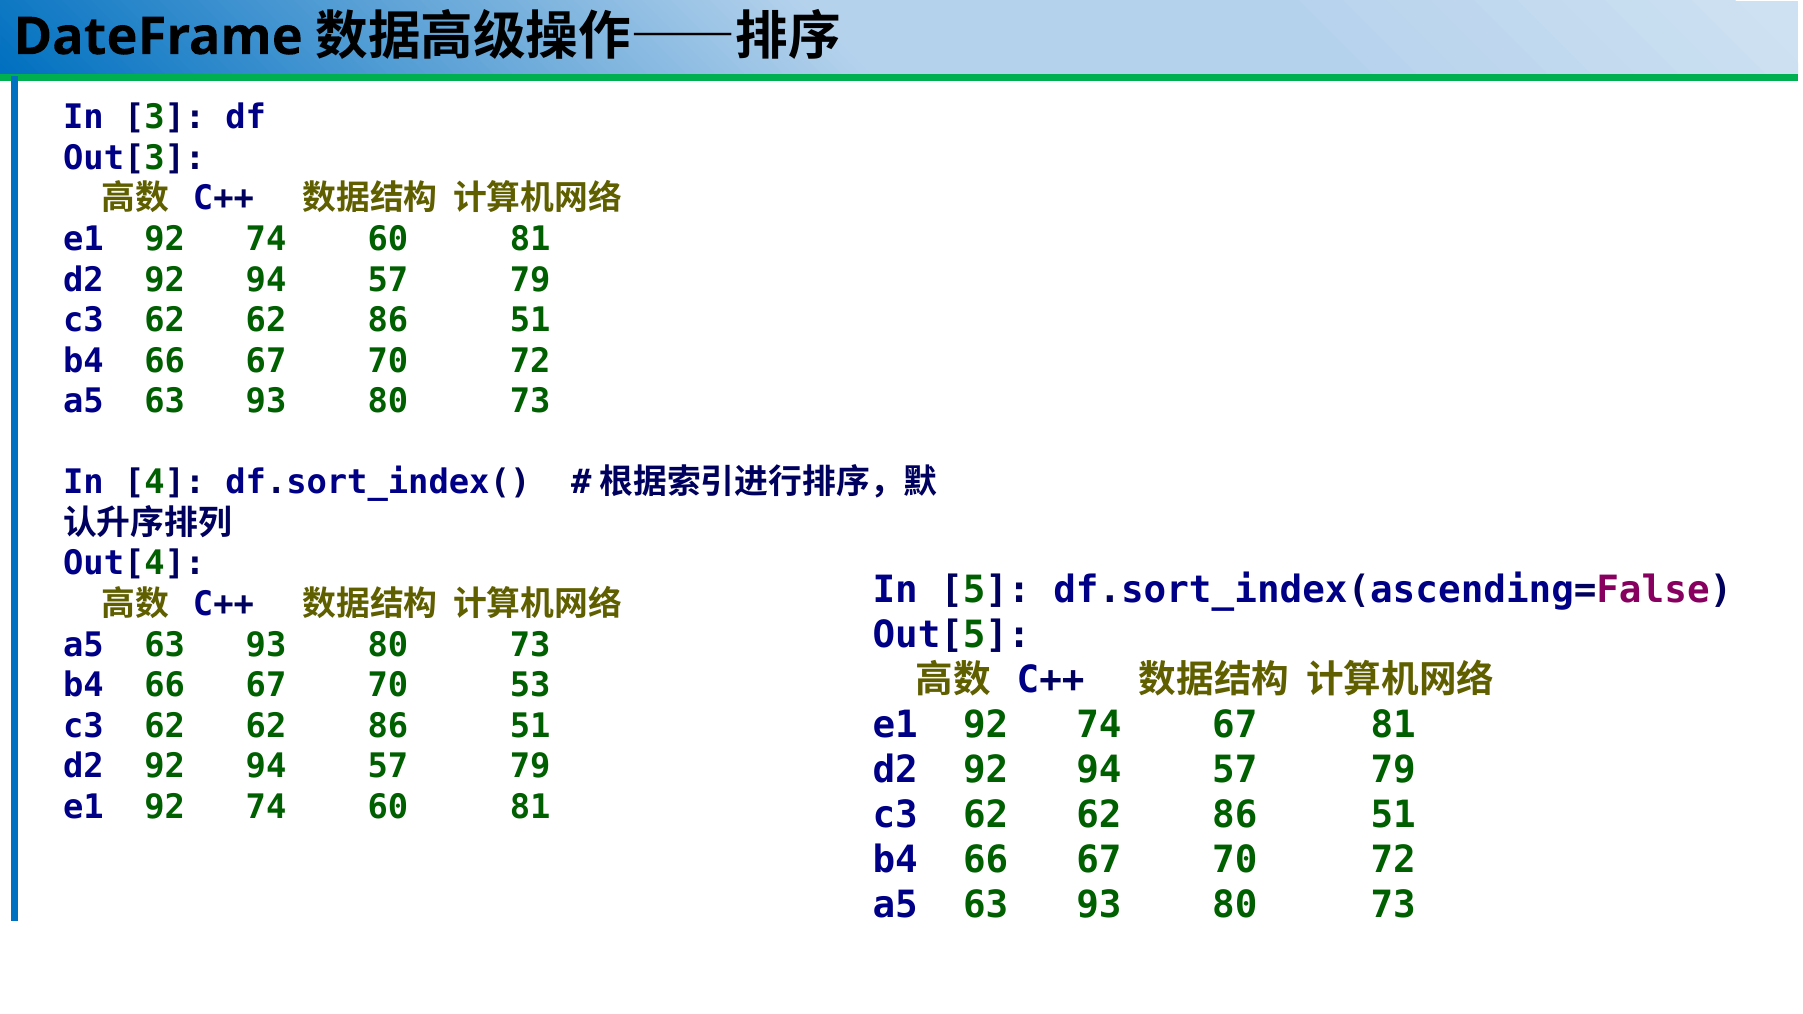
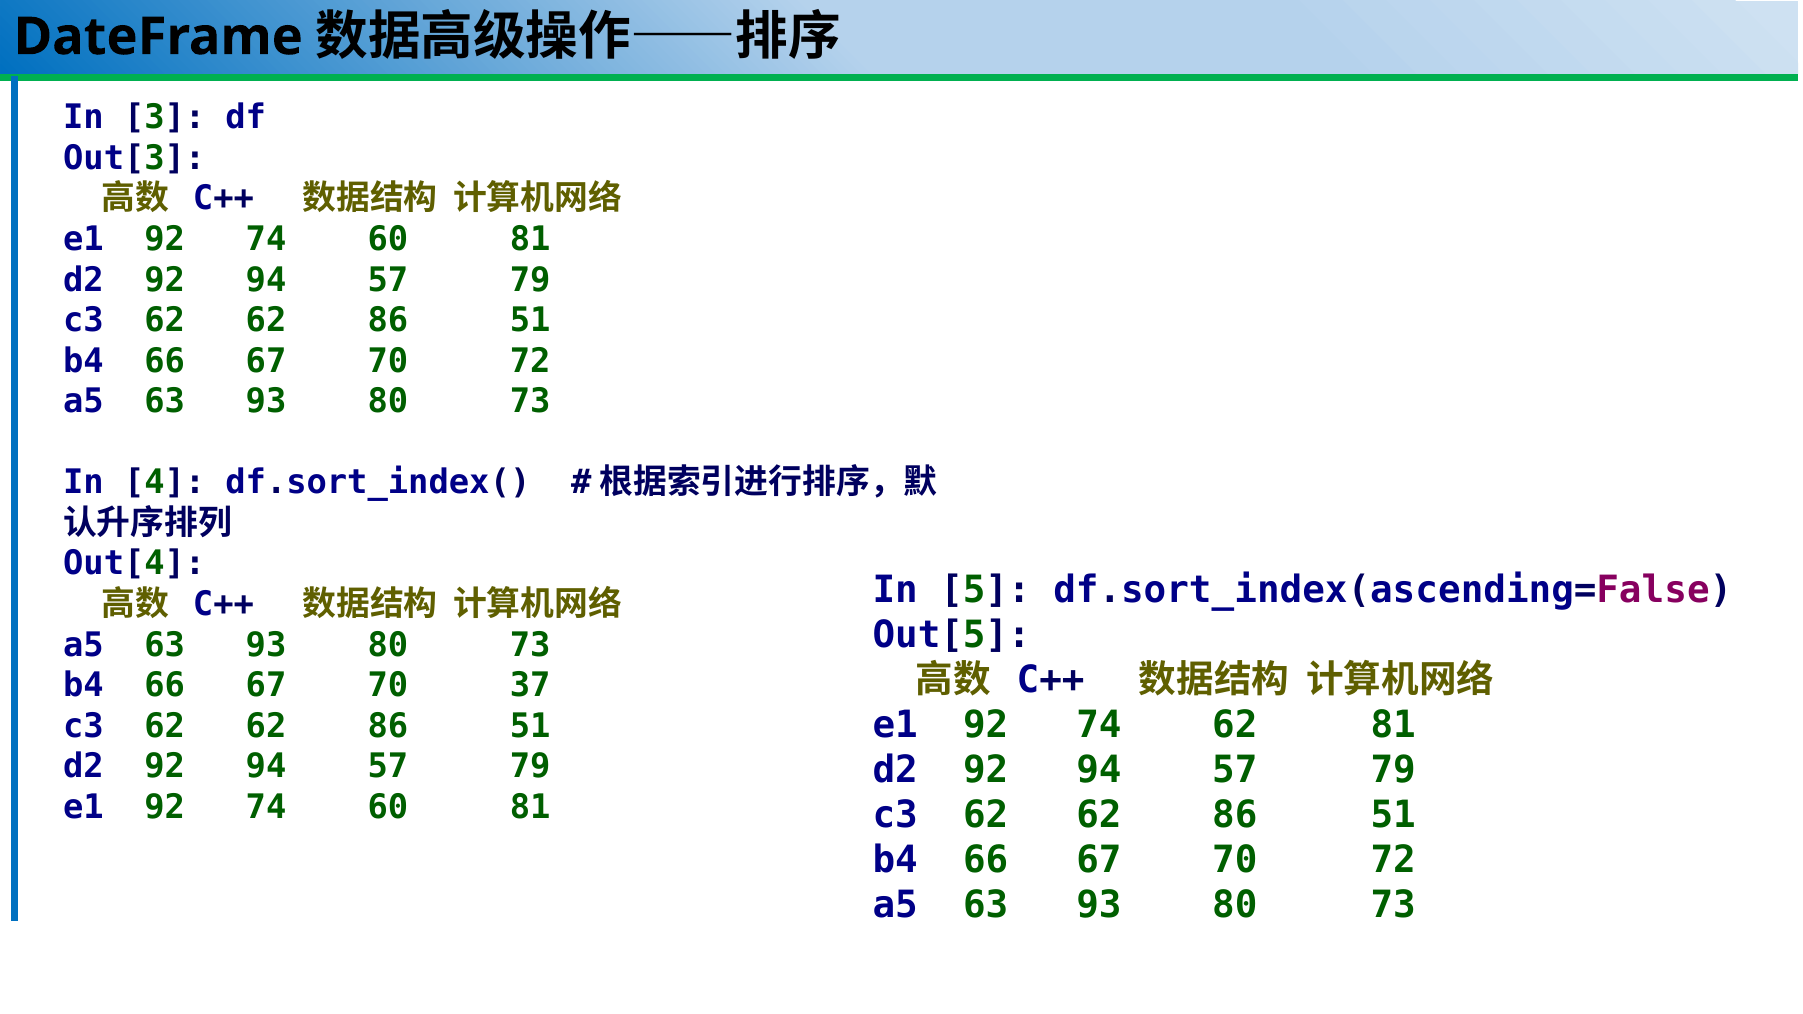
53: 53 -> 37 (530, 686)
74 67: 67 -> 62 (1235, 725)
